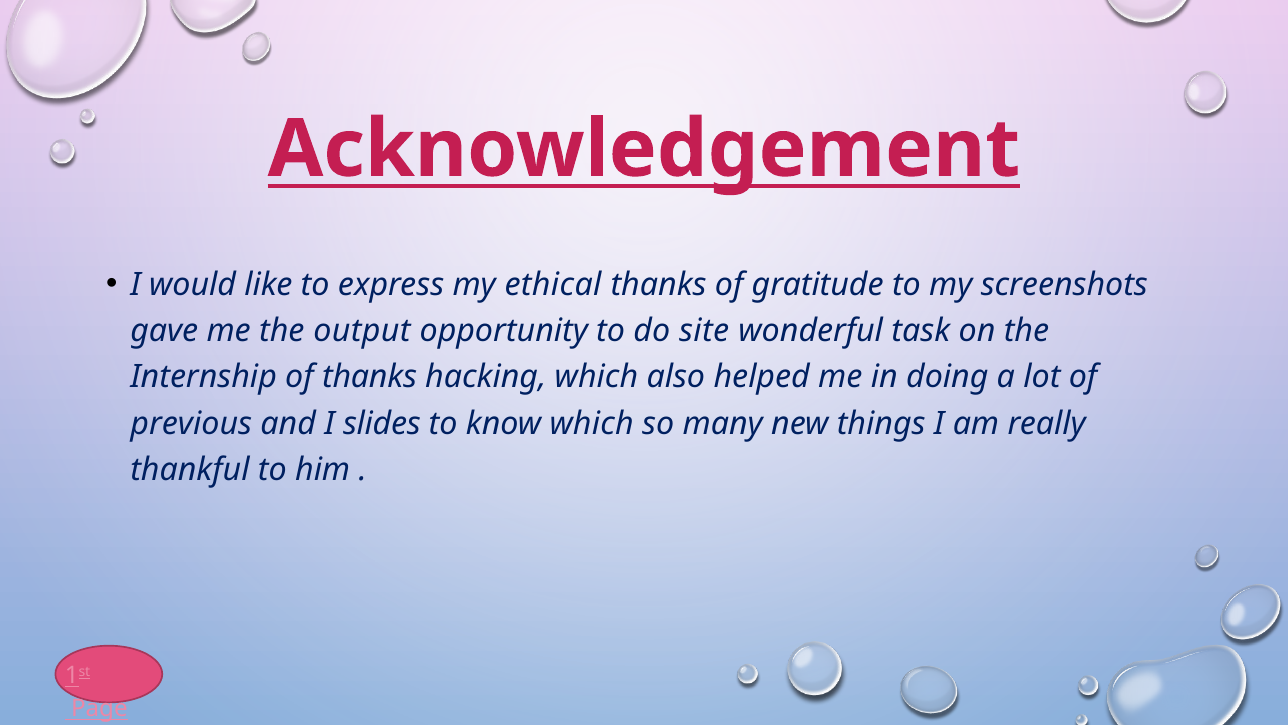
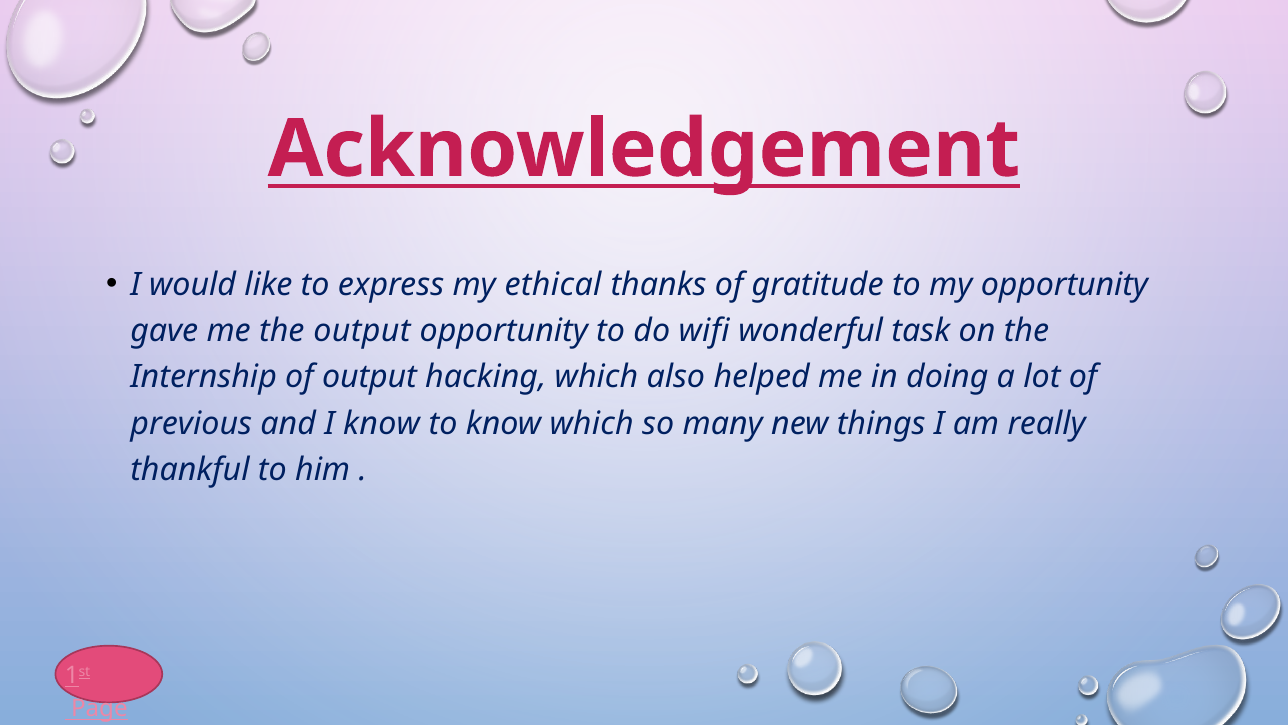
my screenshots: screenshots -> opportunity (1064, 284)
site: site -> wifi (704, 331)
of thanks: thanks -> output (369, 377)
I slides: slides -> know (382, 423)
